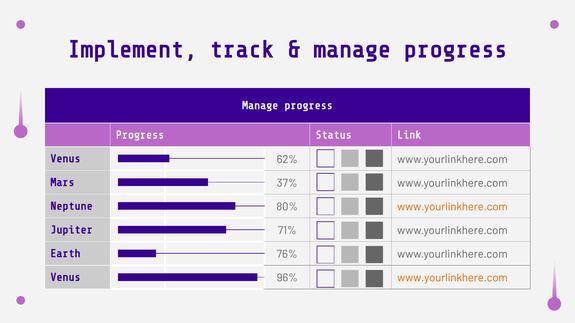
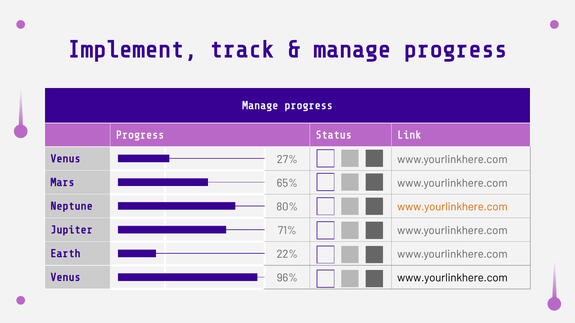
62%: 62% -> 27% (287, 160)
37%: 37% -> 65% (287, 183)
76%: 76% -> 22% (287, 255)
www.yourlinkhere.com colour: orange -> black (452, 278)
